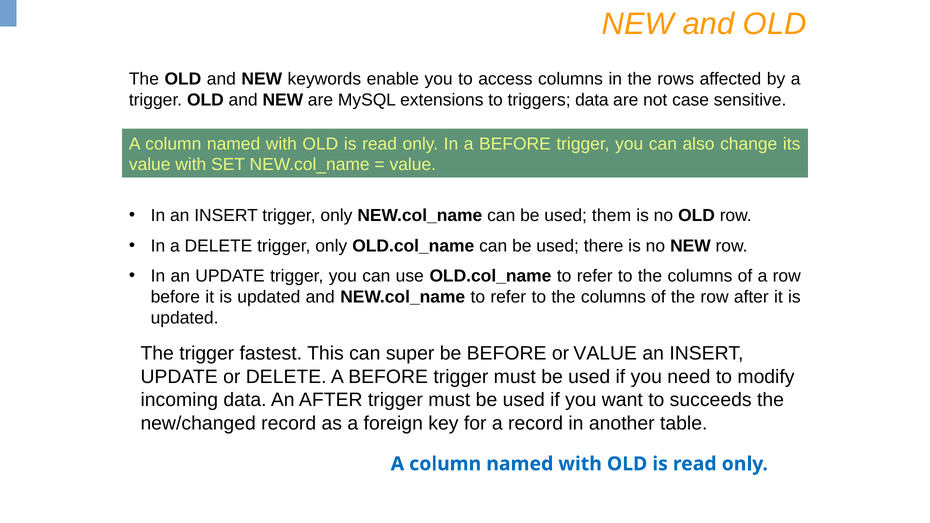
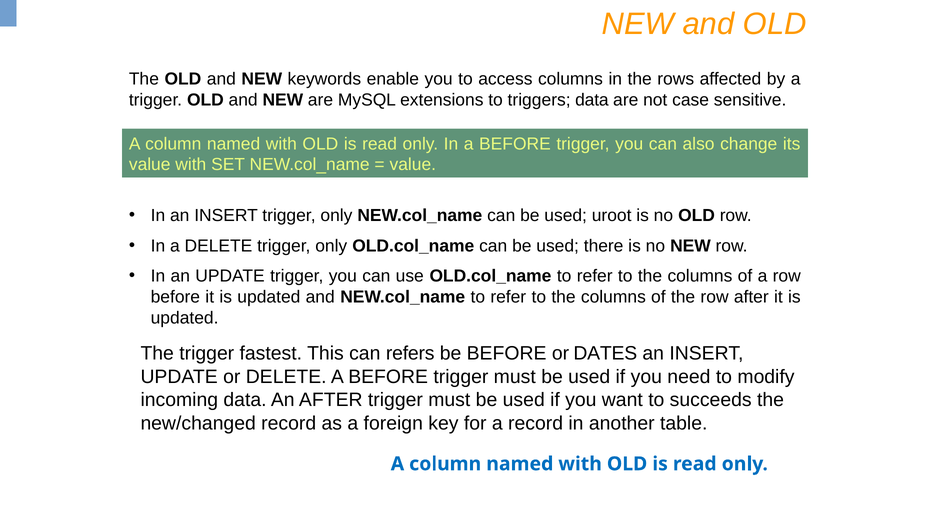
them: them -> uroot (612, 216)
super: super -> refers (410, 354)
or VALUE: VALUE -> DATES (605, 354)
